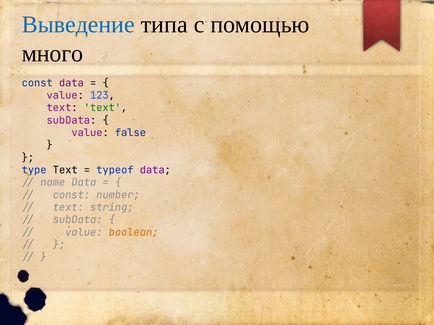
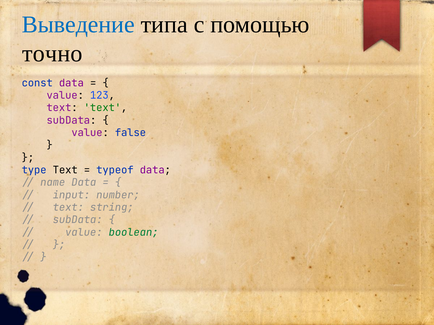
много: много -> точно (52, 54)
const: const -> input (71, 195)
boolean colour: orange -> green (134, 233)
